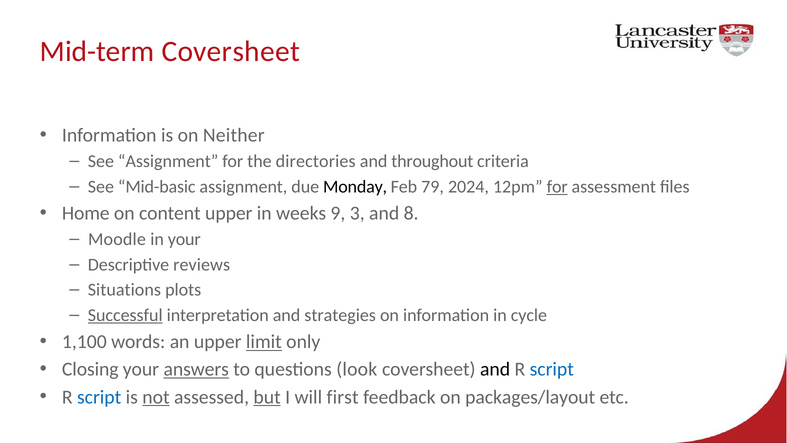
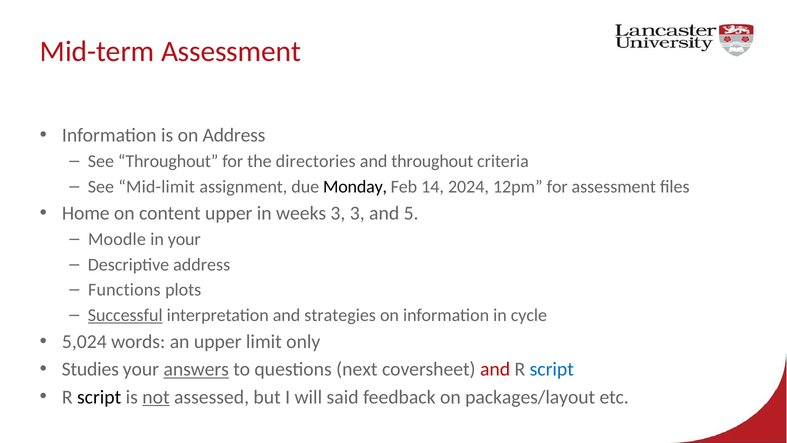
Mid-term Coversheet: Coversheet -> Assessment (231, 51)
on Neither: Neither -> Address (234, 135)
See Assignment: Assignment -> Throughout (168, 161)
Mid-basic: Mid-basic -> Mid-limit (157, 187)
79: 79 -> 14 (433, 187)
for underline: present -> none (557, 187)
weeks 9: 9 -> 3 (338, 213)
8: 8 -> 5 (411, 213)
Descriptive reviews: reviews -> address (202, 265)
Situations: Situations -> Functions (124, 290)
1,100: 1,100 -> 5,024 (84, 342)
limit underline: present -> none (264, 342)
Closing: Closing -> Studies (90, 369)
look: look -> next (357, 369)
and colour: black -> red (495, 369)
script colour: blue -> black (99, 397)
but underline: present -> none (267, 397)
first: first -> said (343, 397)
